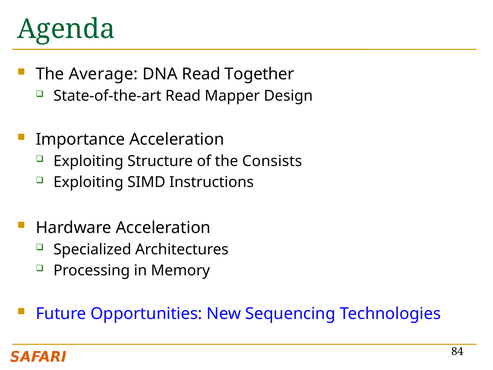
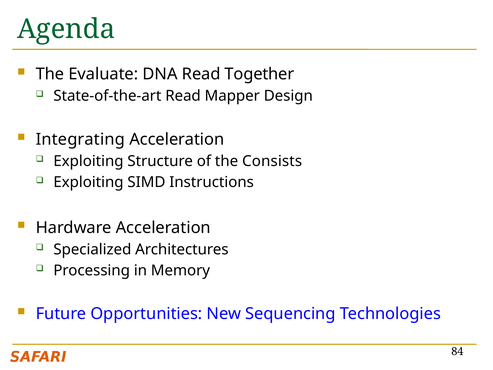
Average: Average -> Evaluate (103, 74)
Importance: Importance -> Integrating (80, 139)
